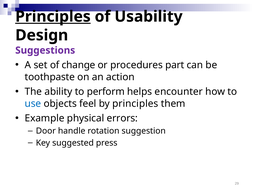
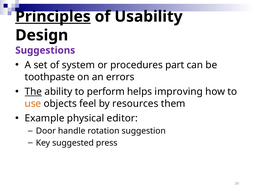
change: change -> system (78, 65)
action: action -> errors (120, 77)
The underline: none -> present (33, 91)
encounter: encounter -> improving (179, 91)
use colour: blue -> orange (33, 103)
by principles: principles -> resources (135, 103)
errors: errors -> editor (122, 118)
